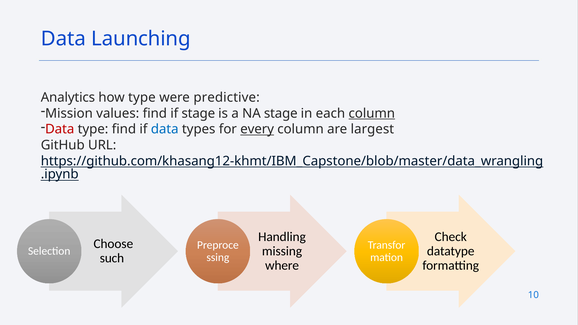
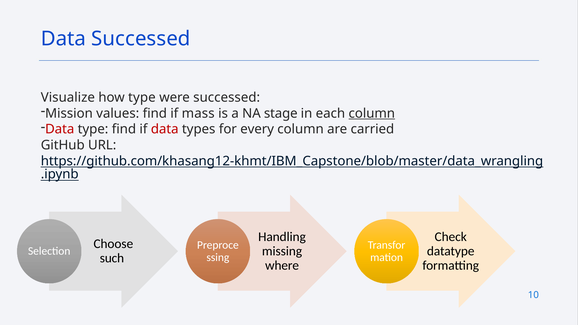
Data Launching: Launching -> Successed (141, 39)
Analytics: Analytics -> Visualize (68, 98)
were predictive: predictive -> successed (227, 98)
if stage: stage -> mass (198, 113)
data colour: blue -> red (165, 129)
every underline: present -> none (257, 129)
largest: largest -> carried (372, 129)
